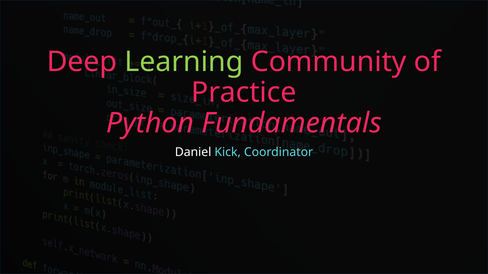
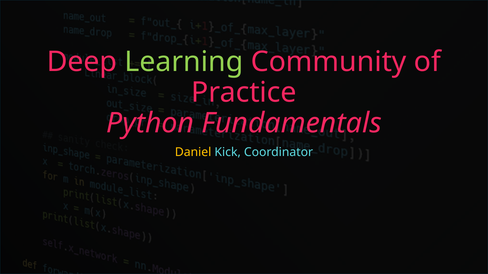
Daniel colour: white -> yellow (193, 153)
